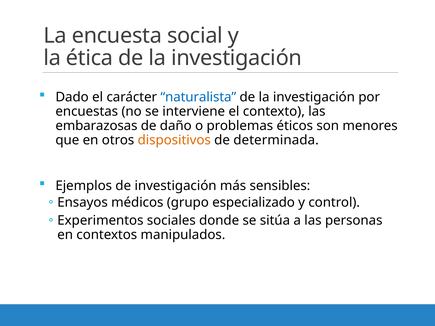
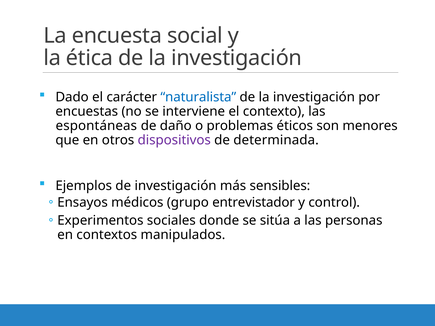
embarazosas: embarazosas -> espontáneas (96, 126)
dispositivos colour: orange -> purple (174, 140)
especializado: especializado -> entrevistador (254, 203)
